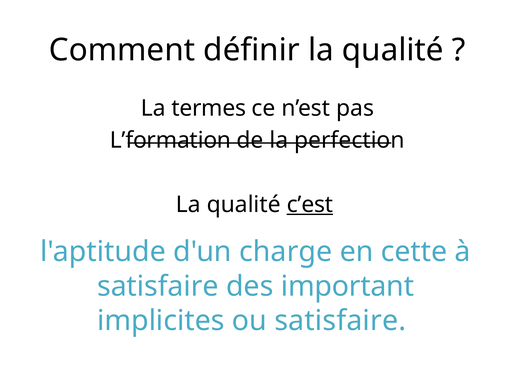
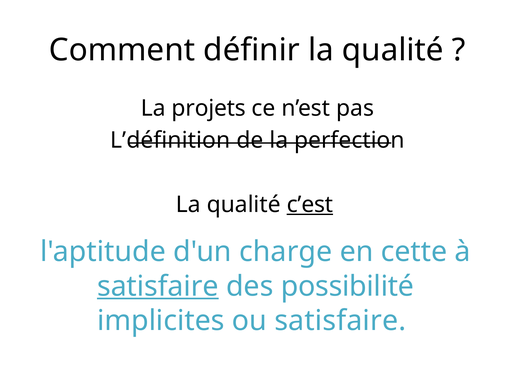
termes: termes -> projets (209, 108)
L’formation: L’formation -> L’définition (170, 140)
satisfaire underline: none -> present (158, 286)
important: important -> possibilité (347, 286)
